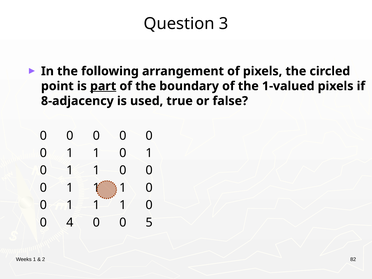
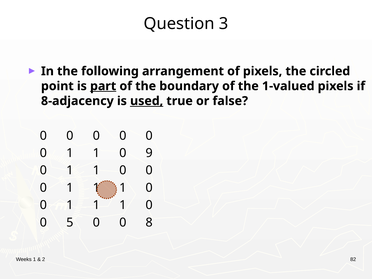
used underline: none -> present (147, 101)
1 1 0 1: 1 -> 9 (149, 153)
4: 4 -> 5 (70, 222)
5: 5 -> 8 (149, 222)
